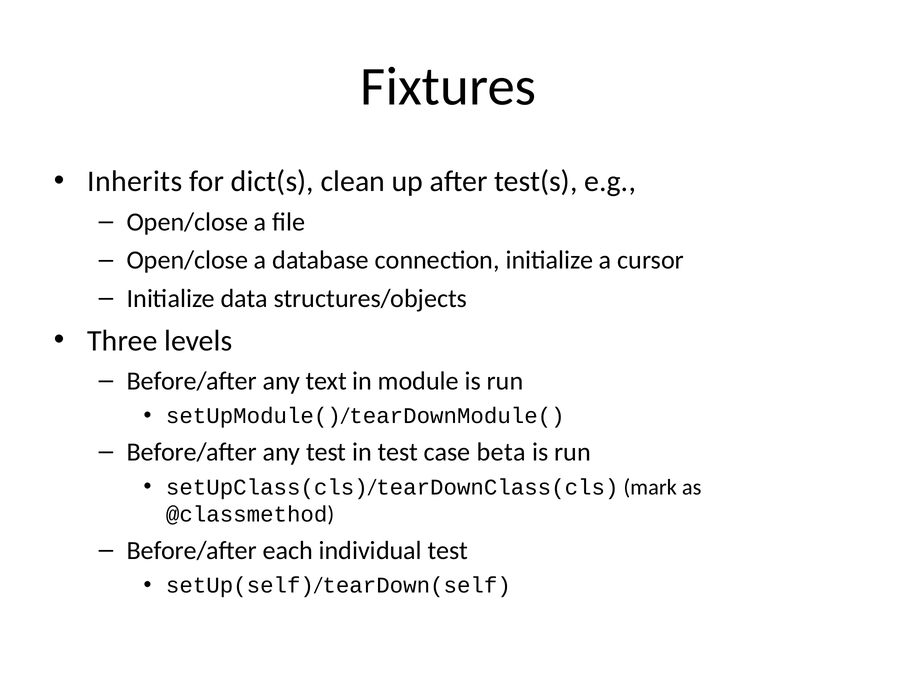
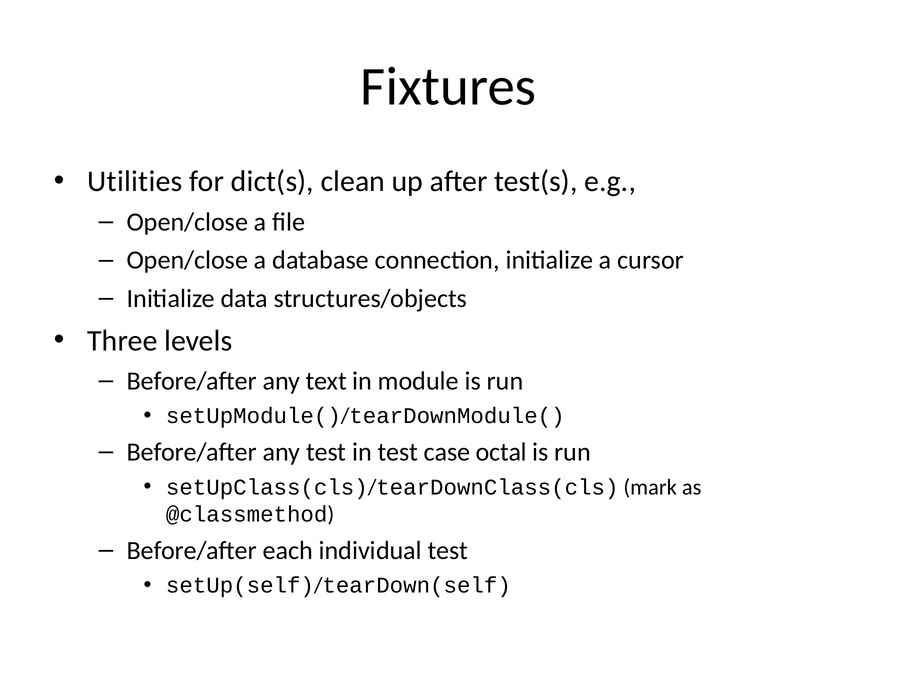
Inherits: Inherits -> Utilities (135, 182)
beta: beta -> octal (501, 452)
